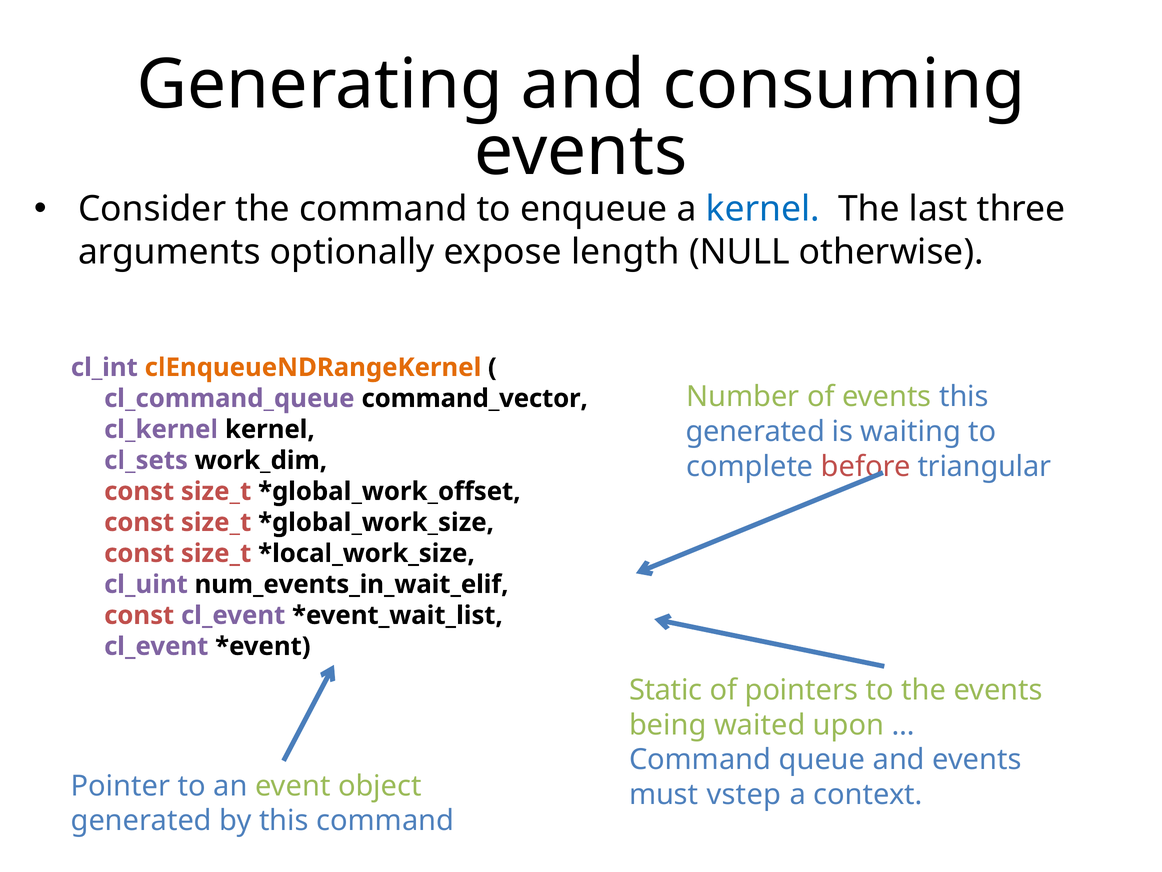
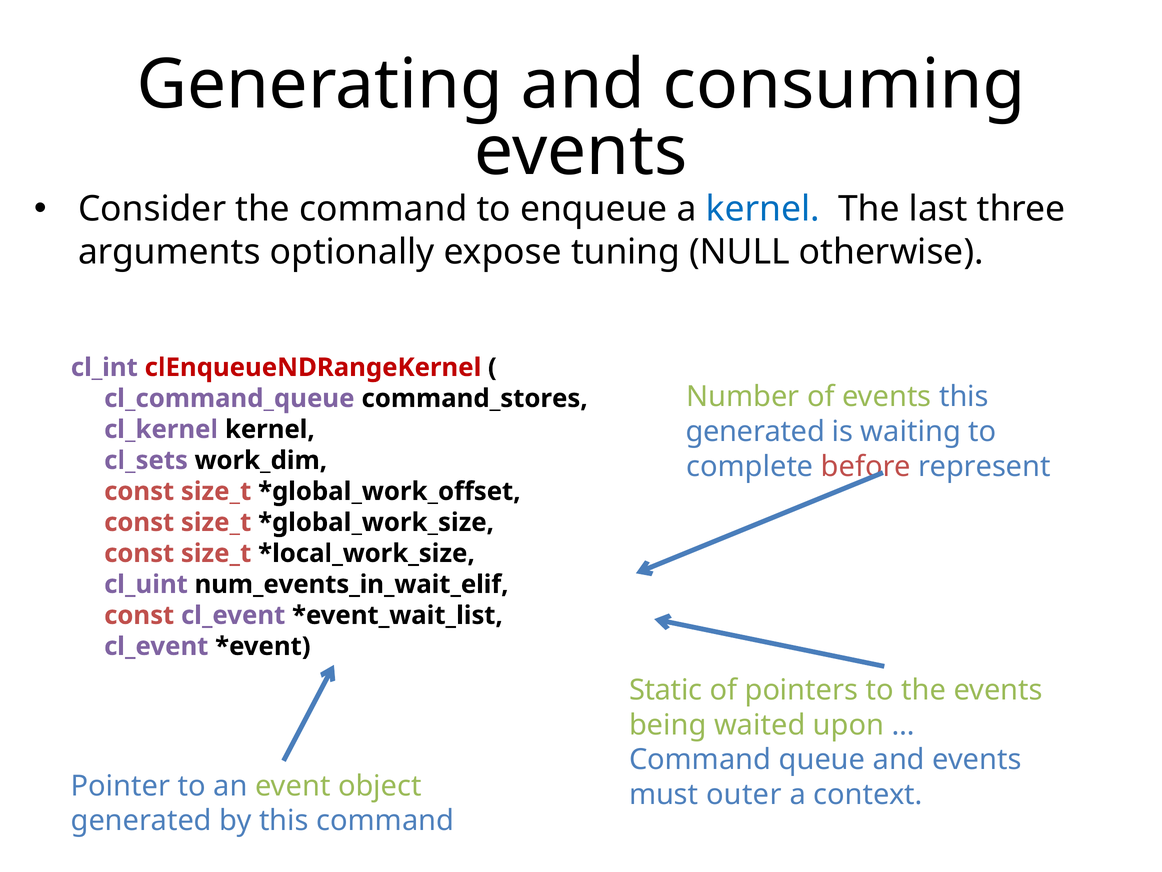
length: length -> tuning (626, 252)
clEnqueueNDRangeKernel colour: orange -> red (313, 367)
command_vector: command_vector -> command_stores (475, 398)
triangular: triangular -> represent (984, 466)
vstep: vstep -> outer (744, 794)
